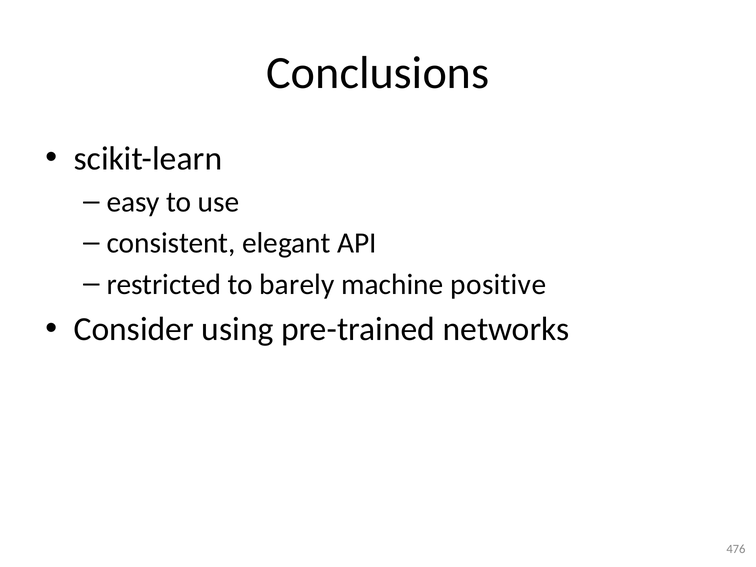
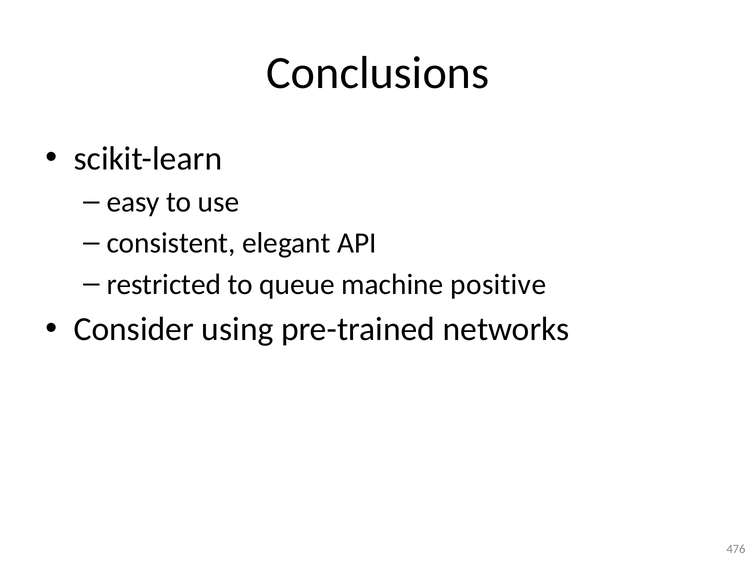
barely: barely -> queue (297, 284)
